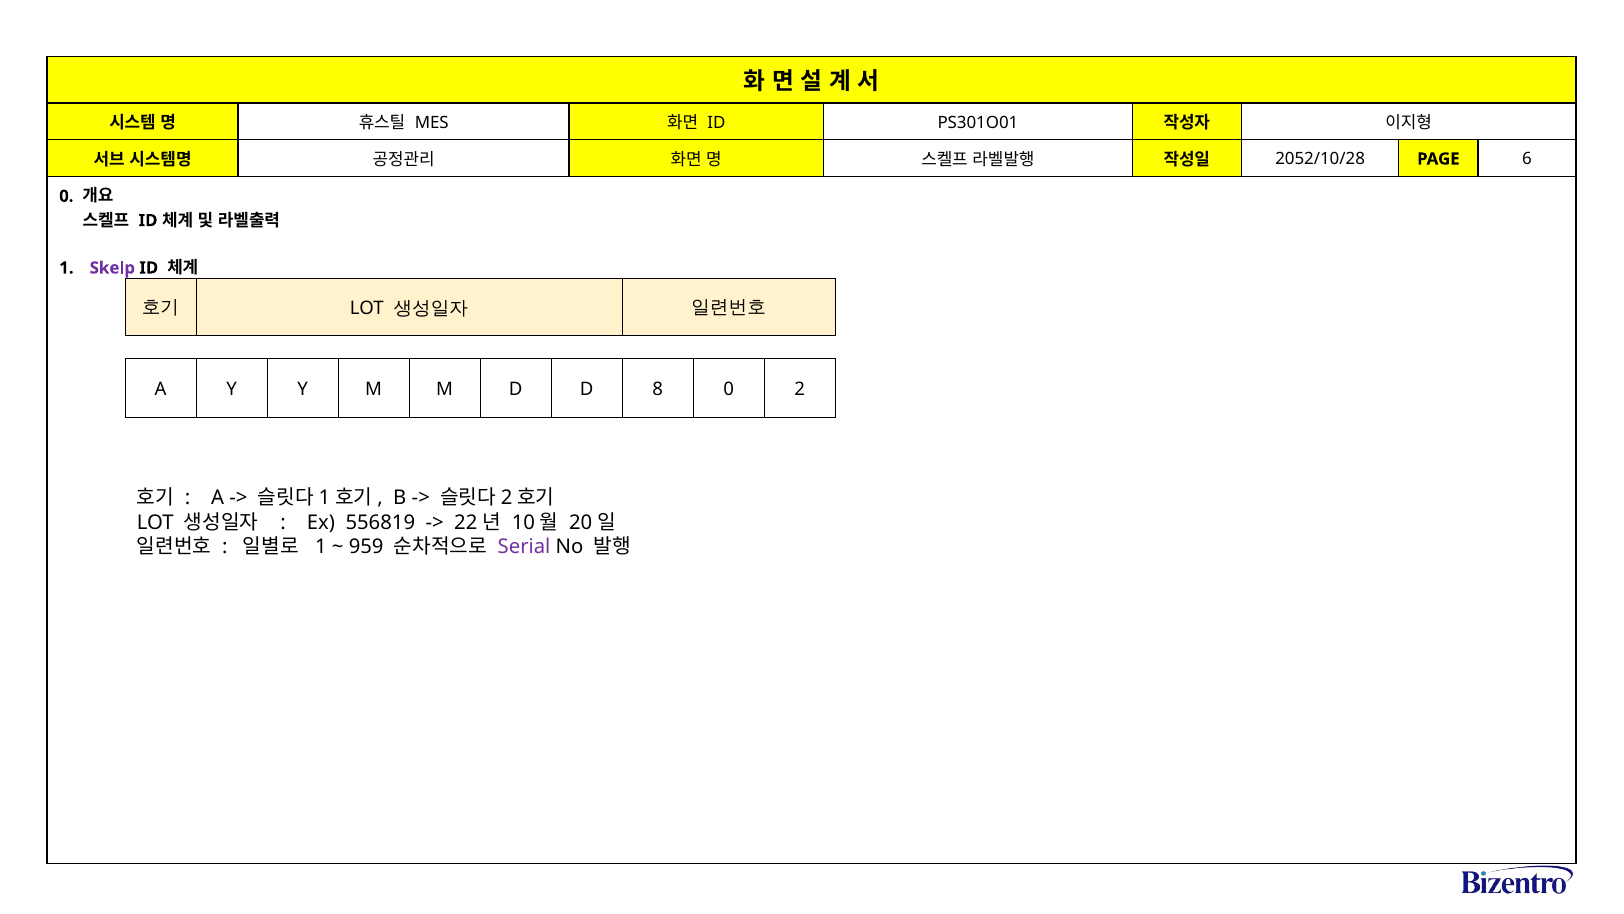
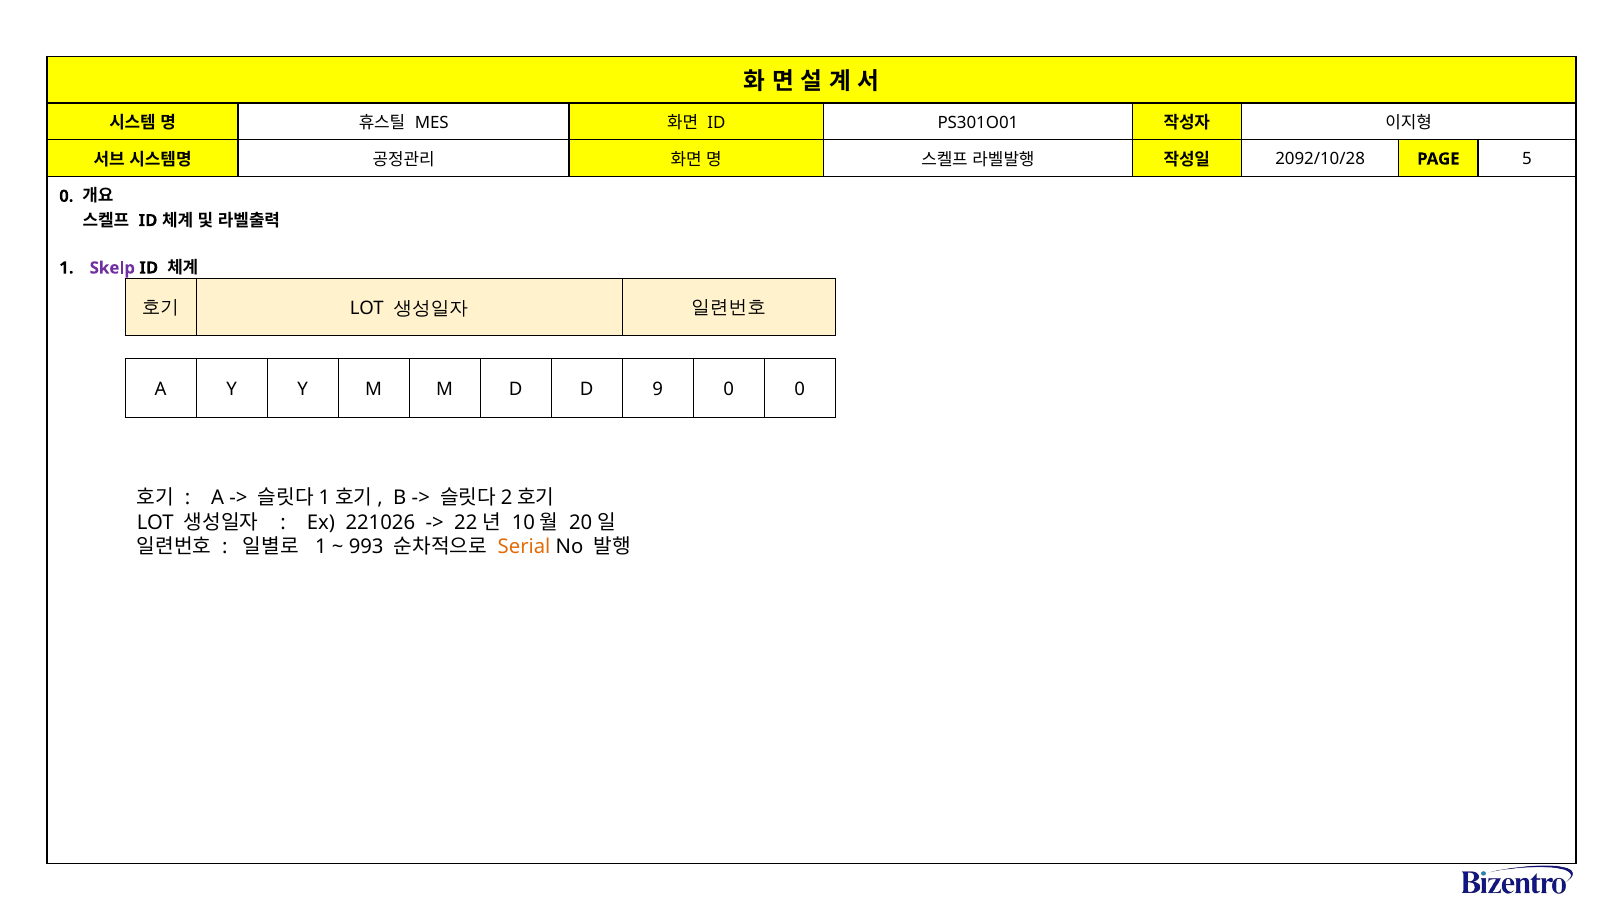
2052/10/28: 2052/10/28 -> 2092/10/28 (1320, 159)
6: 6 -> 5 (1527, 159)
8: 8 -> 9 (658, 389)
0 2: 2 -> 0 (800, 389)
556819: 556819 -> 221026 (380, 522)
959: 959 -> 993 (366, 547)
Serial colour: purple -> orange (524, 547)
